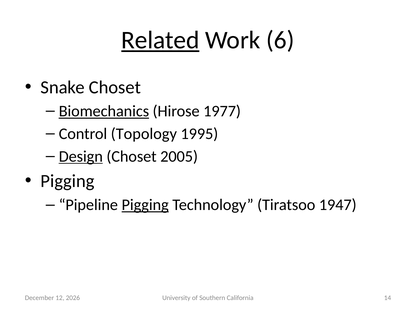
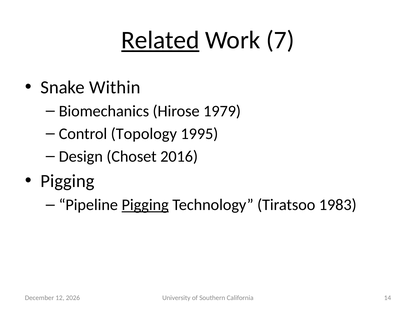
6: 6 -> 7 (280, 40)
Snake Choset: Choset -> Within (115, 87)
Biomechanics underline: present -> none (104, 111)
1977: 1977 -> 1979 (222, 111)
Design underline: present -> none (81, 156)
2005: 2005 -> 2016 (179, 156)
1947: 1947 -> 1983 (338, 205)
